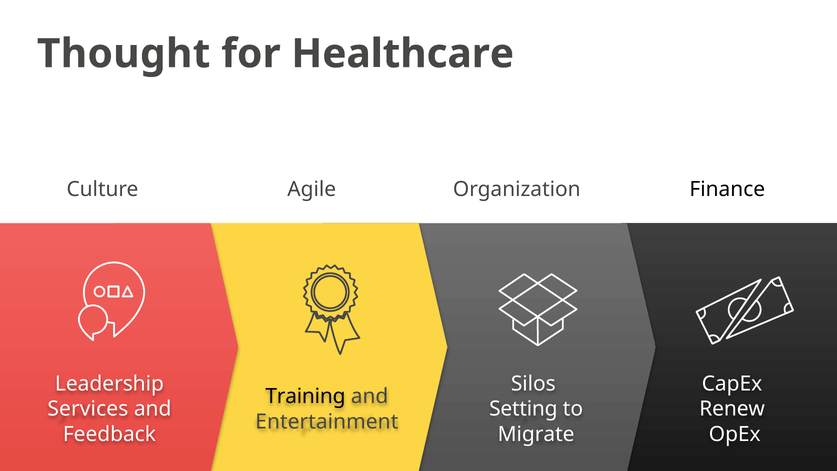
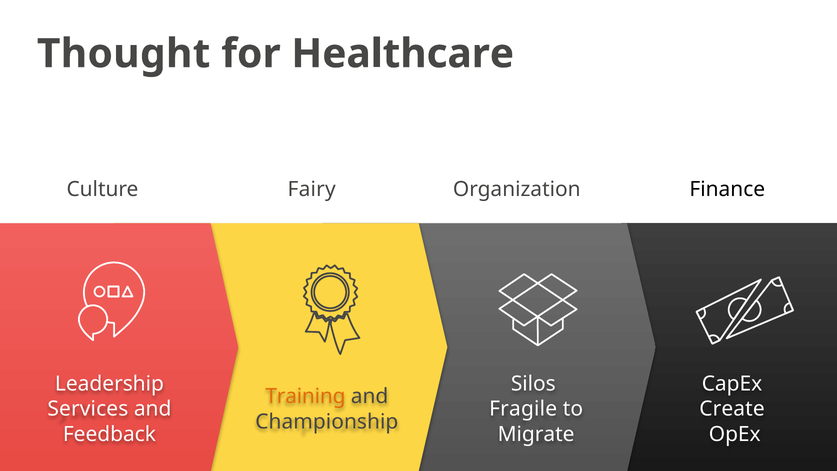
Agile: Agile -> Fairy (312, 189)
Training colour: black -> orange (305, 396)
Setting: Setting -> Fragile (523, 409)
Renew: Renew -> Create (732, 409)
Entertainment: Entertainment -> Championship (327, 421)
